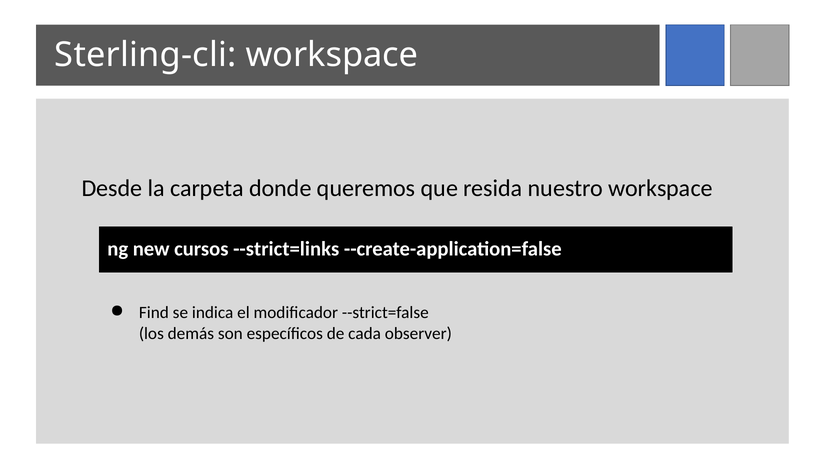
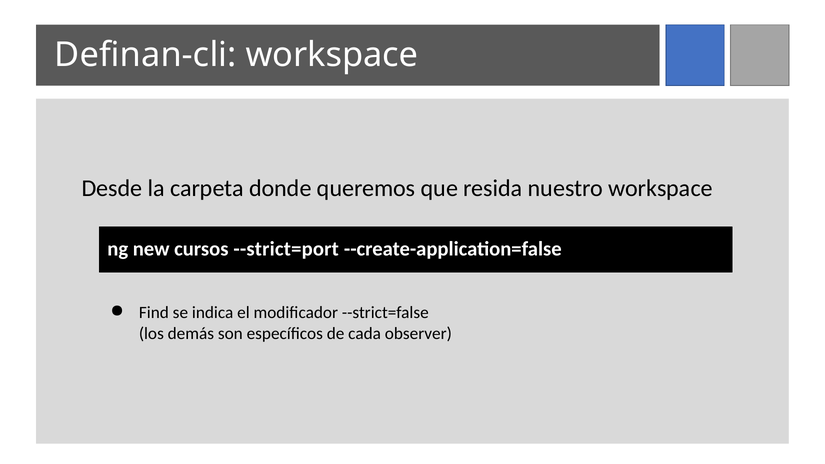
Sterling-cli: Sterling-cli -> Definan-cli (146, 55)
--strict=links: --strict=links -> --strict=port (286, 249)
